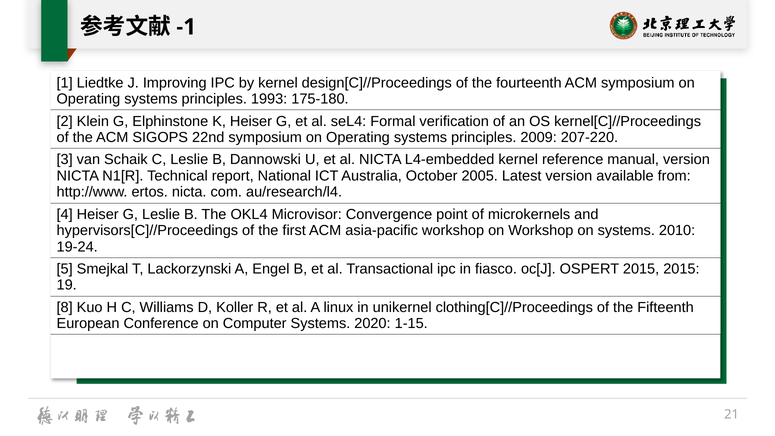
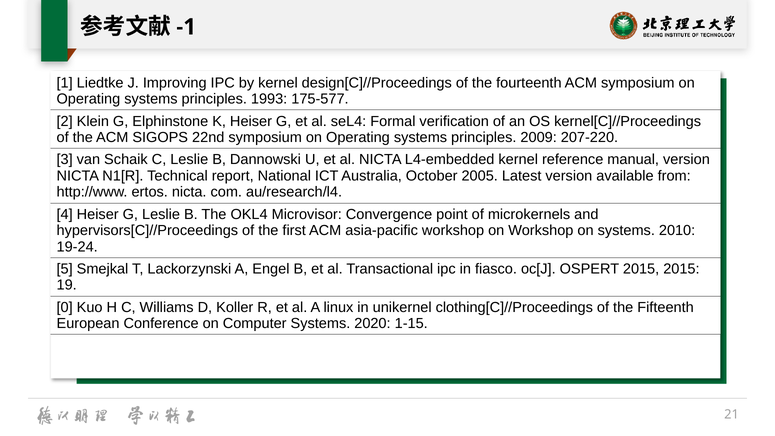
175-180: 175-180 -> 175-577 (320, 99)
8: 8 -> 0 (65, 307)
